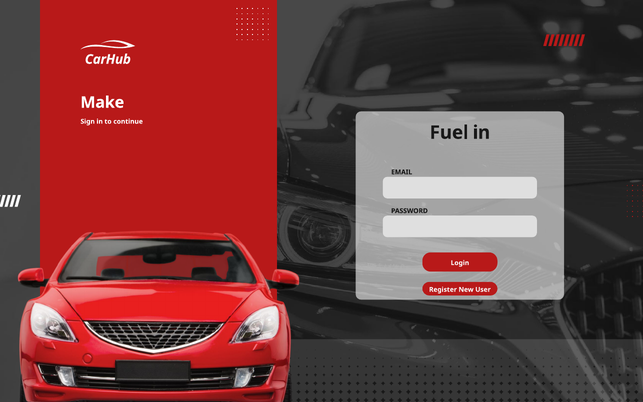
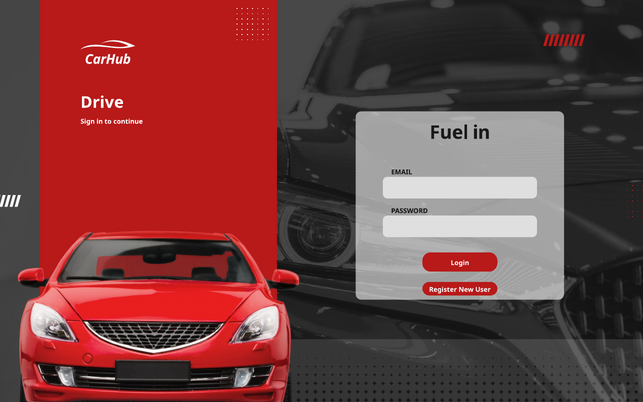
Make: Make -> Drive (102, 102)
